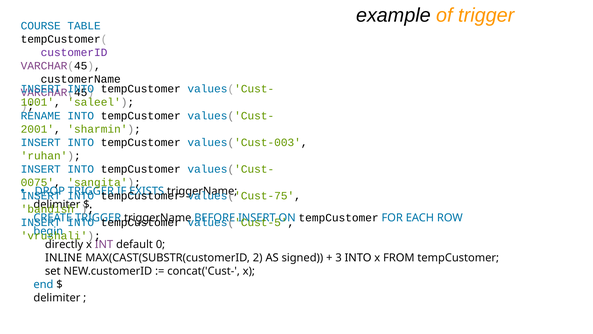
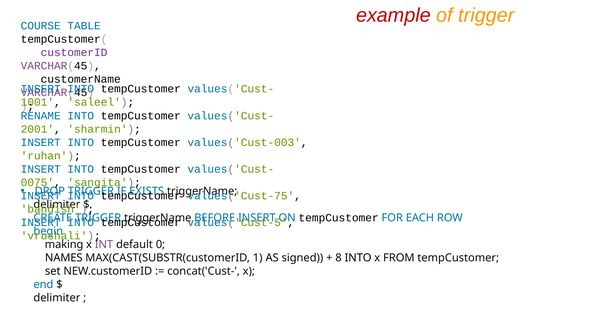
example colour: black -> red (393, 15)
directly: directly -> making (64, 244)
INLINE: INLINE -> NAMES (64, 257)
2: 2 -> 1 (258, 257)
3: 3 -> 8 (339, 257)
